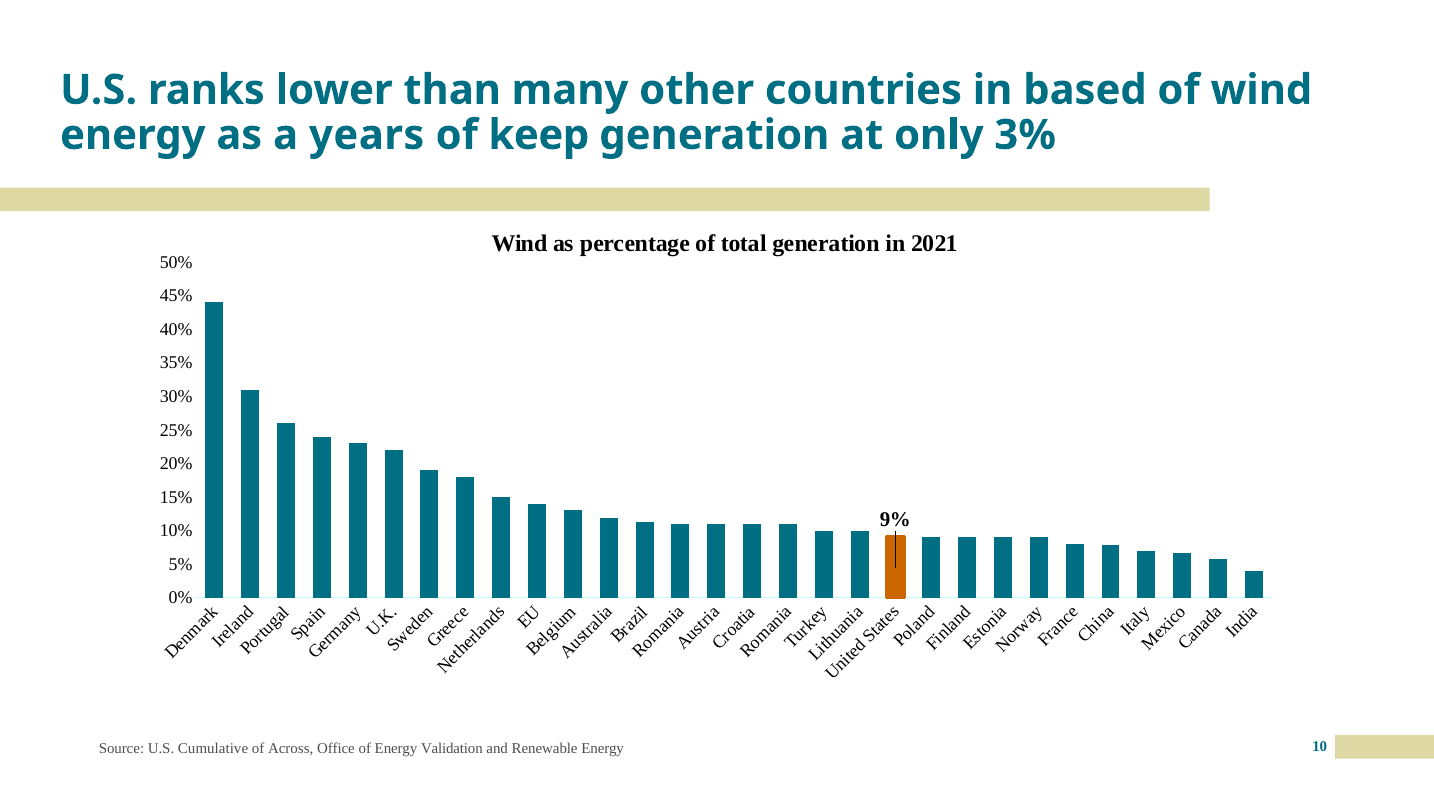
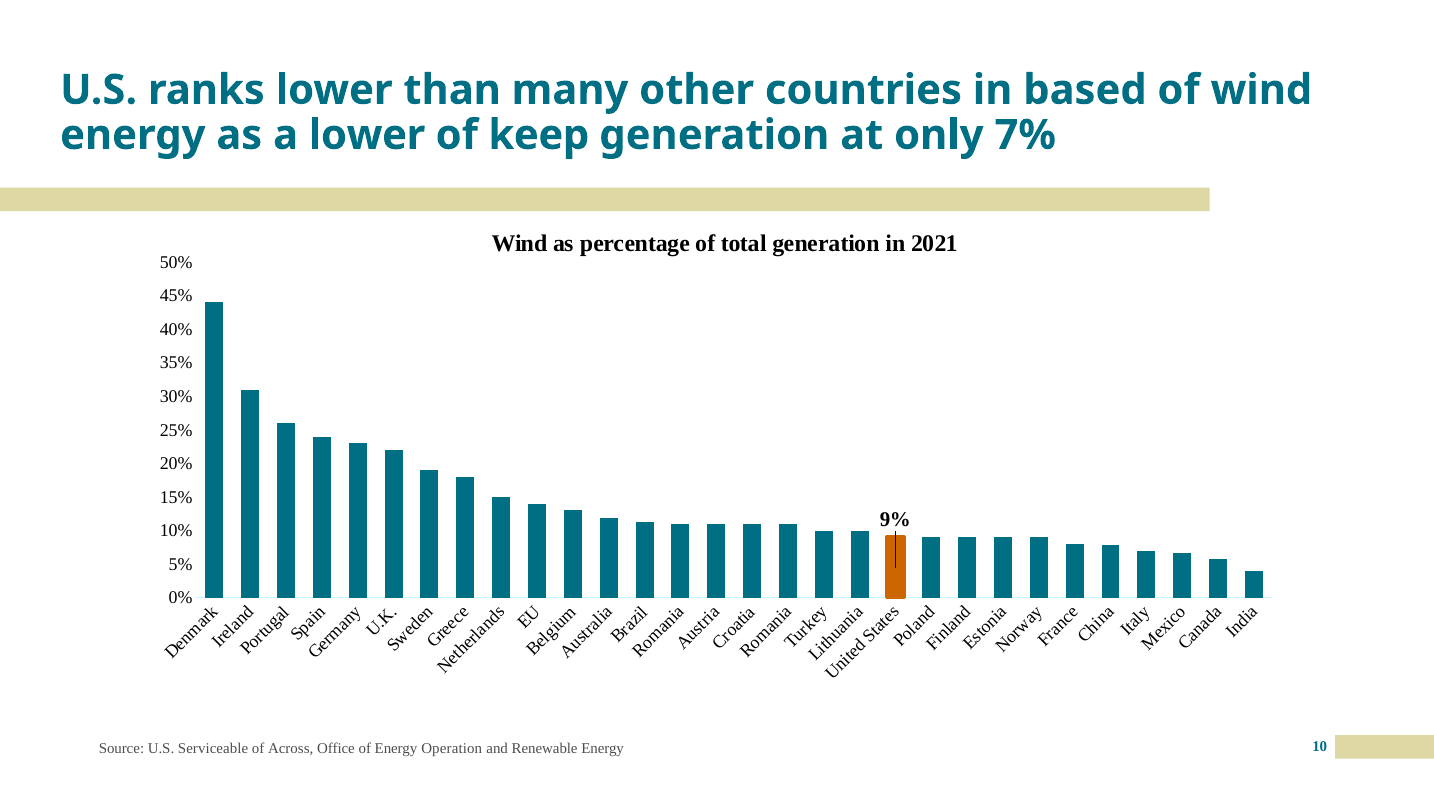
a years: years -> lower (367, 135)
3%: 3% -> 7% (1025, 135)
Cumulative: Cumulative -> Serviceable (213, 748)
Validation: Validation -> Operation (452, 748)
